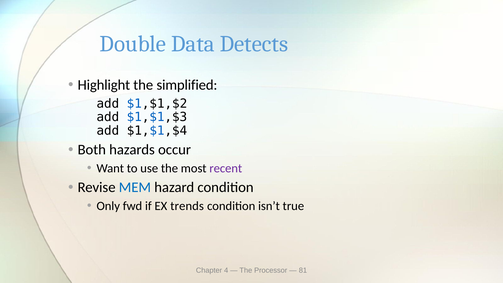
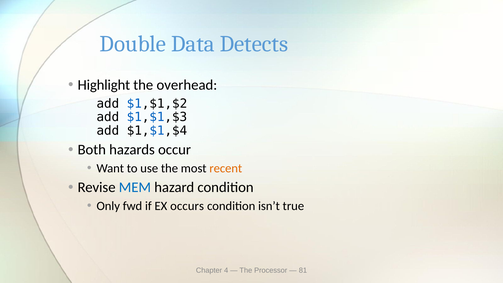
simplified: simplified -> overhead (187, 85)
recent colour: purple -> orange (226, 168)
trends: trends -> occurs (187, 206)
